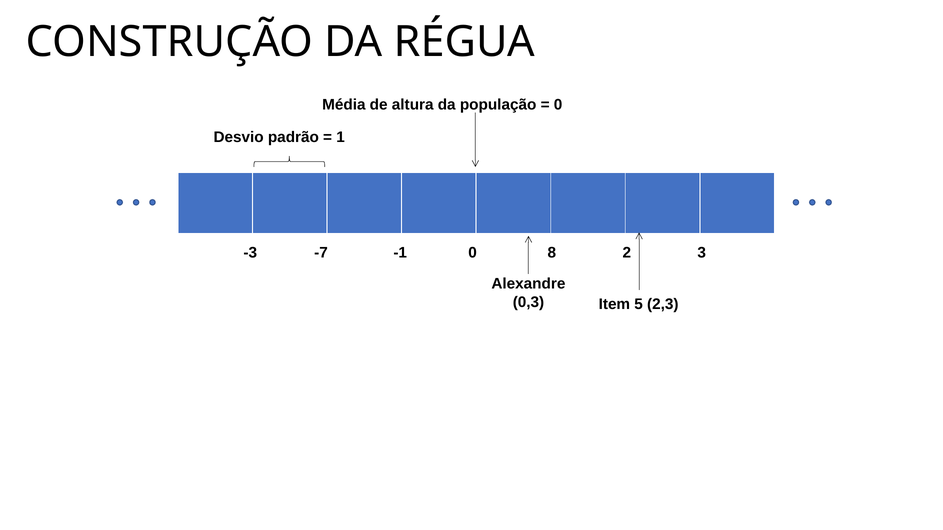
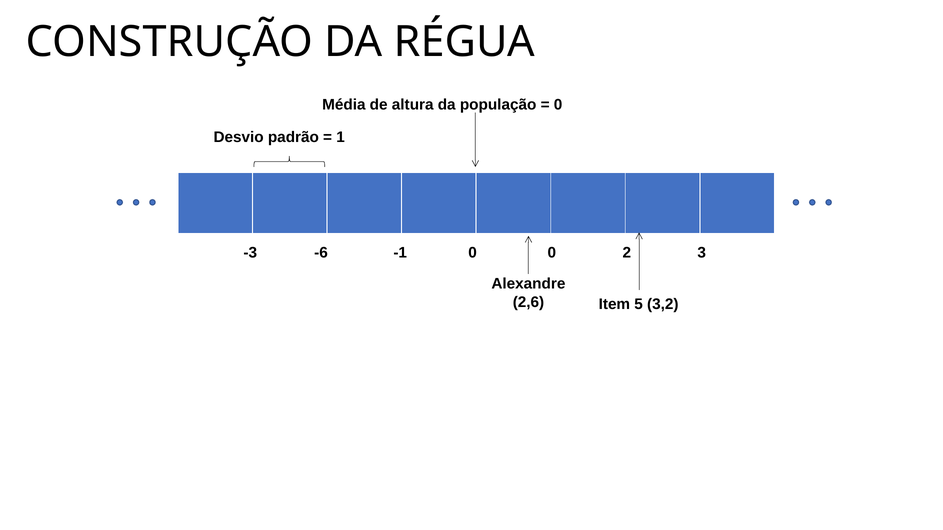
-7: -7 -> -6 (321, 253)
0 8: 8 -> 0 (552, 253)
0,3: 0,3 -> 2,6 (528, 303)
2,3: 2,3 -> 3,2 (663, 304)
